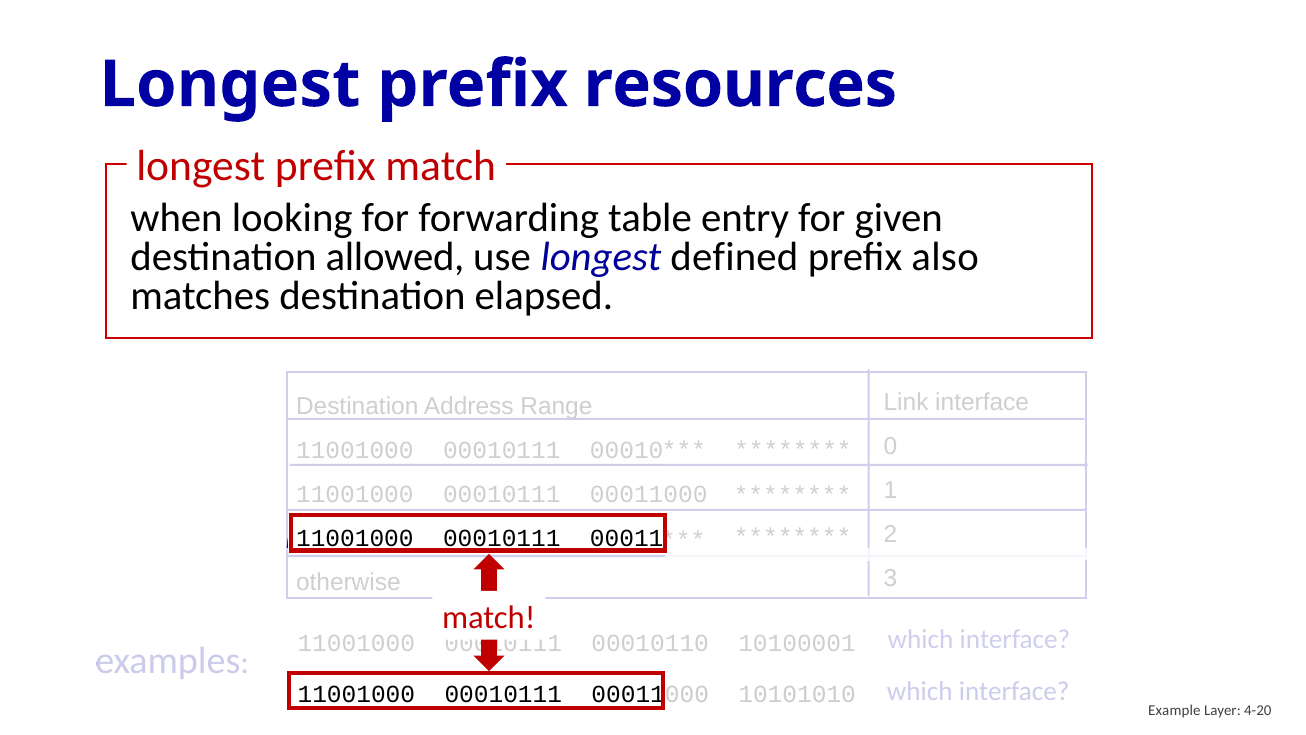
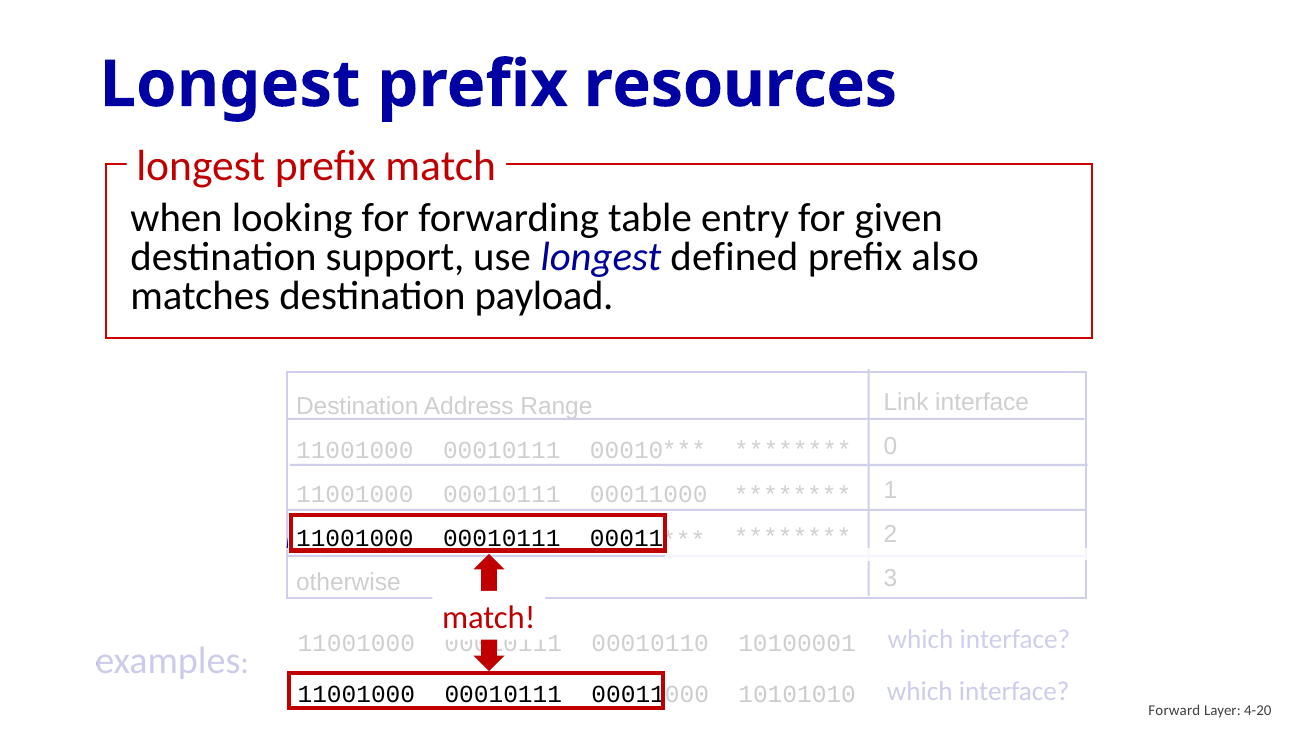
allowed: allowed -> support (395, 257)
elapsed: elapsed -> payload (544, 296)
Example: Example -> Forward (1174, 710)
